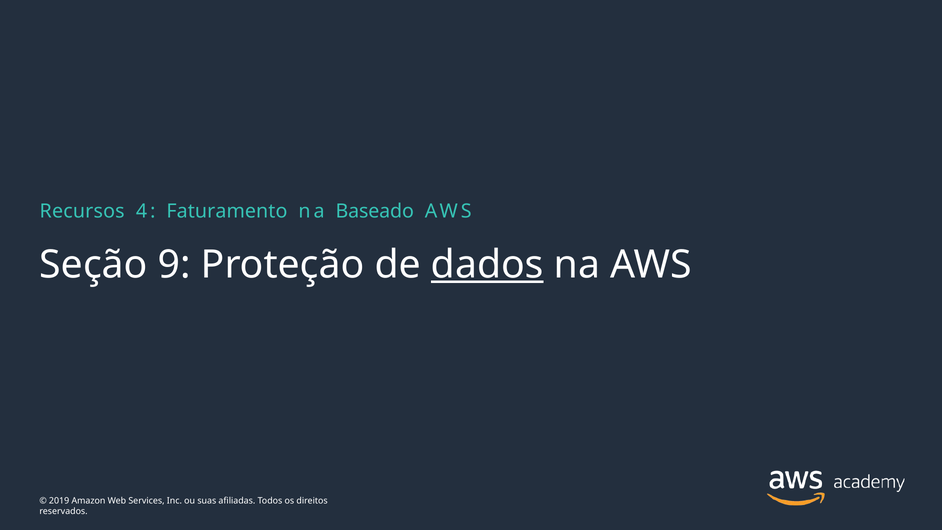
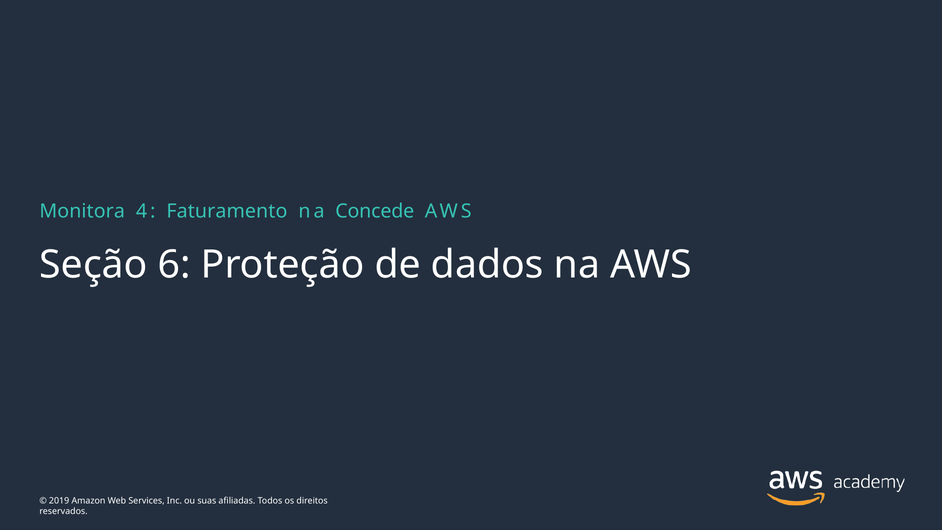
Recursos: Recursos -> Monitora (82, 211)
Baseado: Baseado -> Concede (375, 211)
9: 9 -> 6 (174, 265)
dados underline: present -> none (487, 265)
